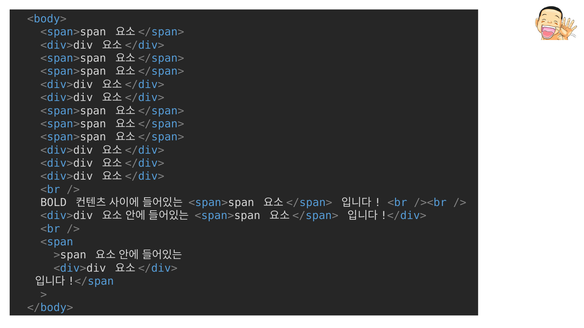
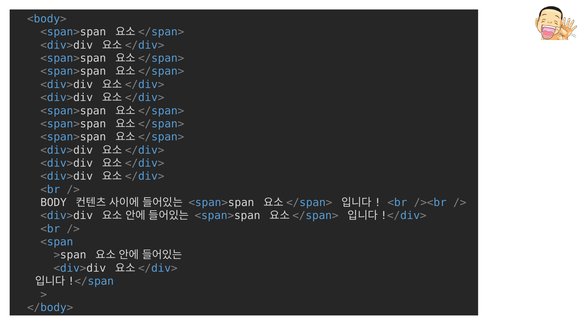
BOLD: BOLD -> BODY (54, 203)
